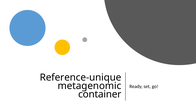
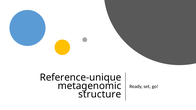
container: container -> structure (100, 94)
